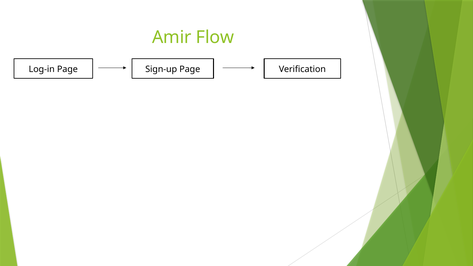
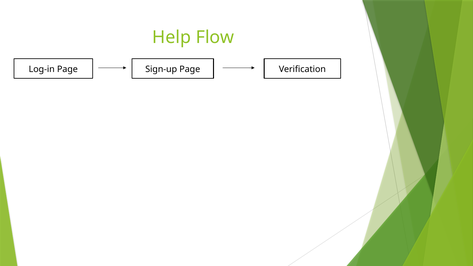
Amir: Amir -> Help (172, 37)
